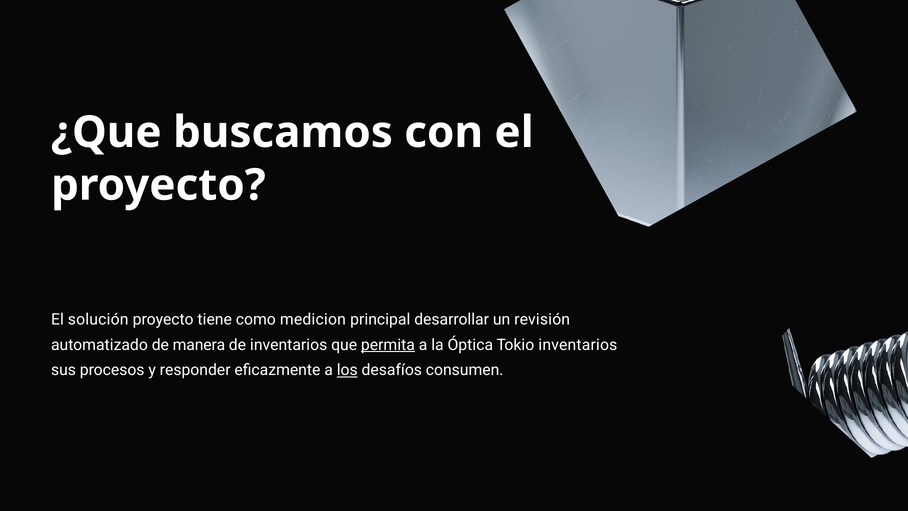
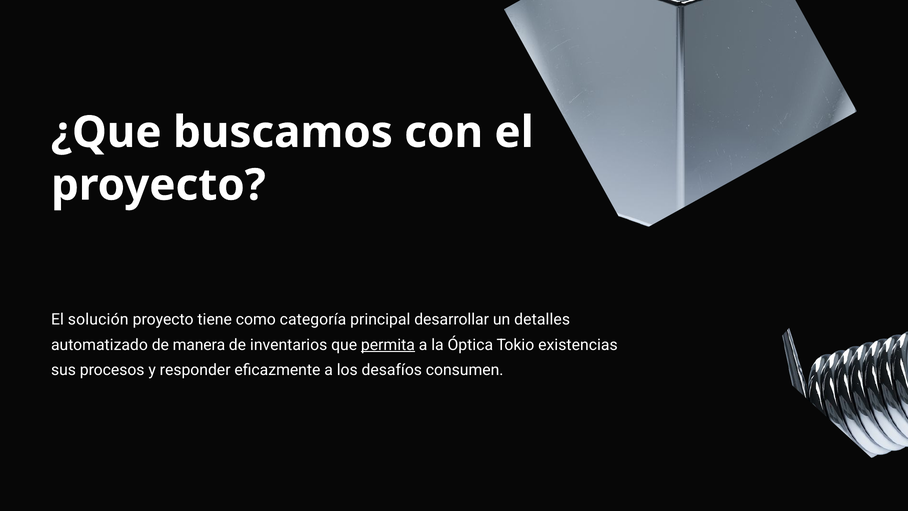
medicion: medicion -> categoría (313, 319)
revisión: revisión -> detalles (542, 319)
Tokio inventarios: inventarios -> existencias (578, 345)
los underline: present -> none (347, 370)
